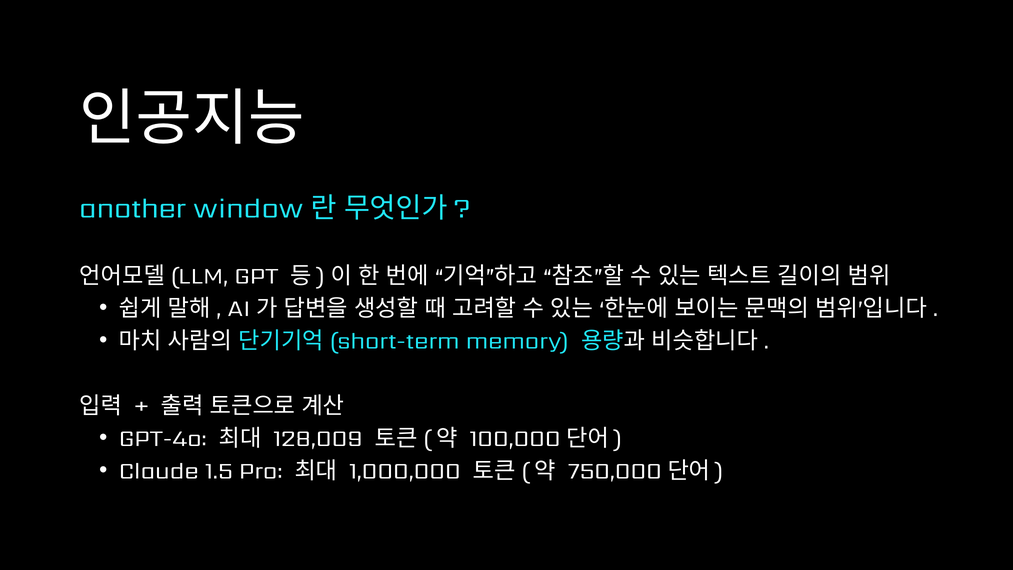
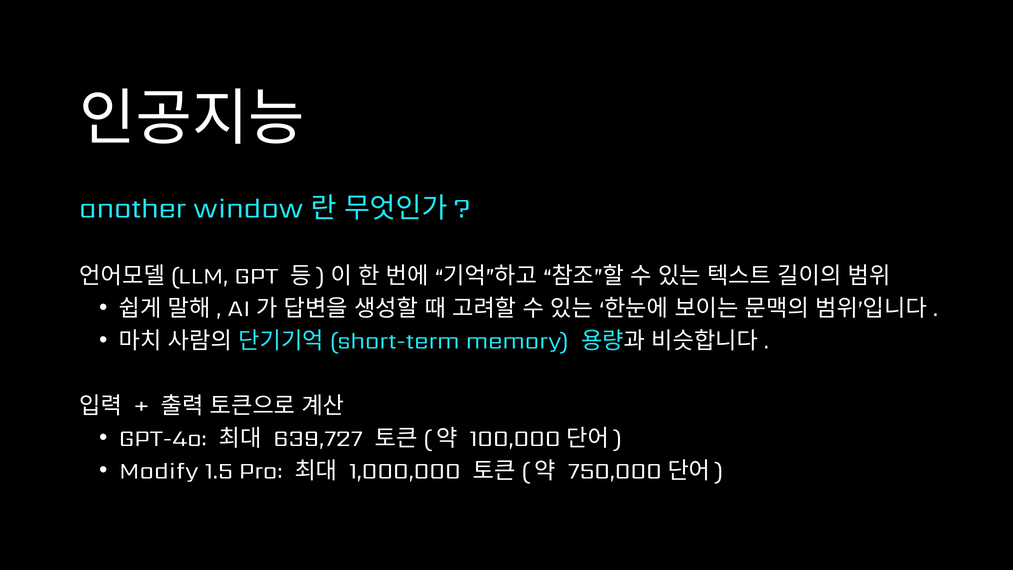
128,009: 128,009 -> 639,727 (318, 438)
Claude: Claude -> Modify (159, 471)
